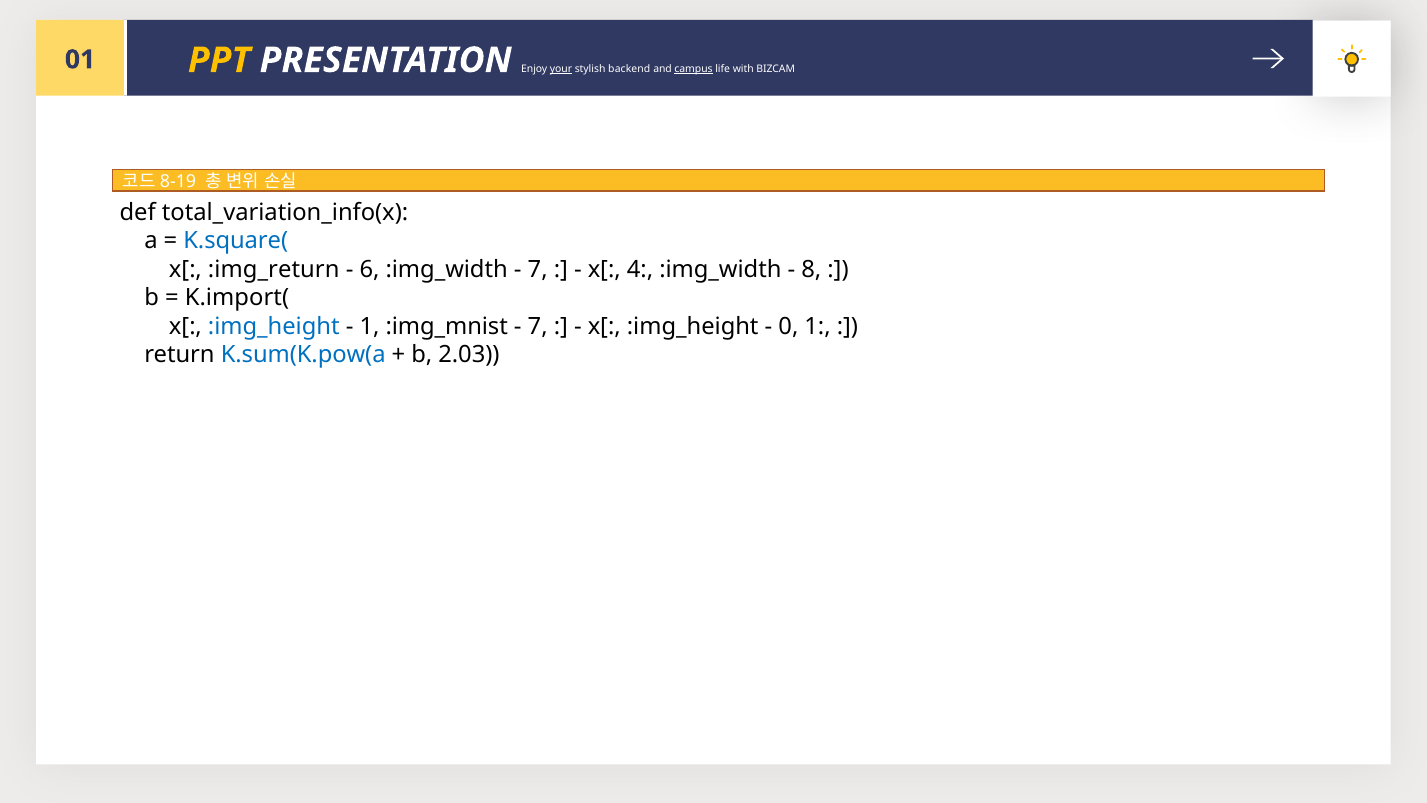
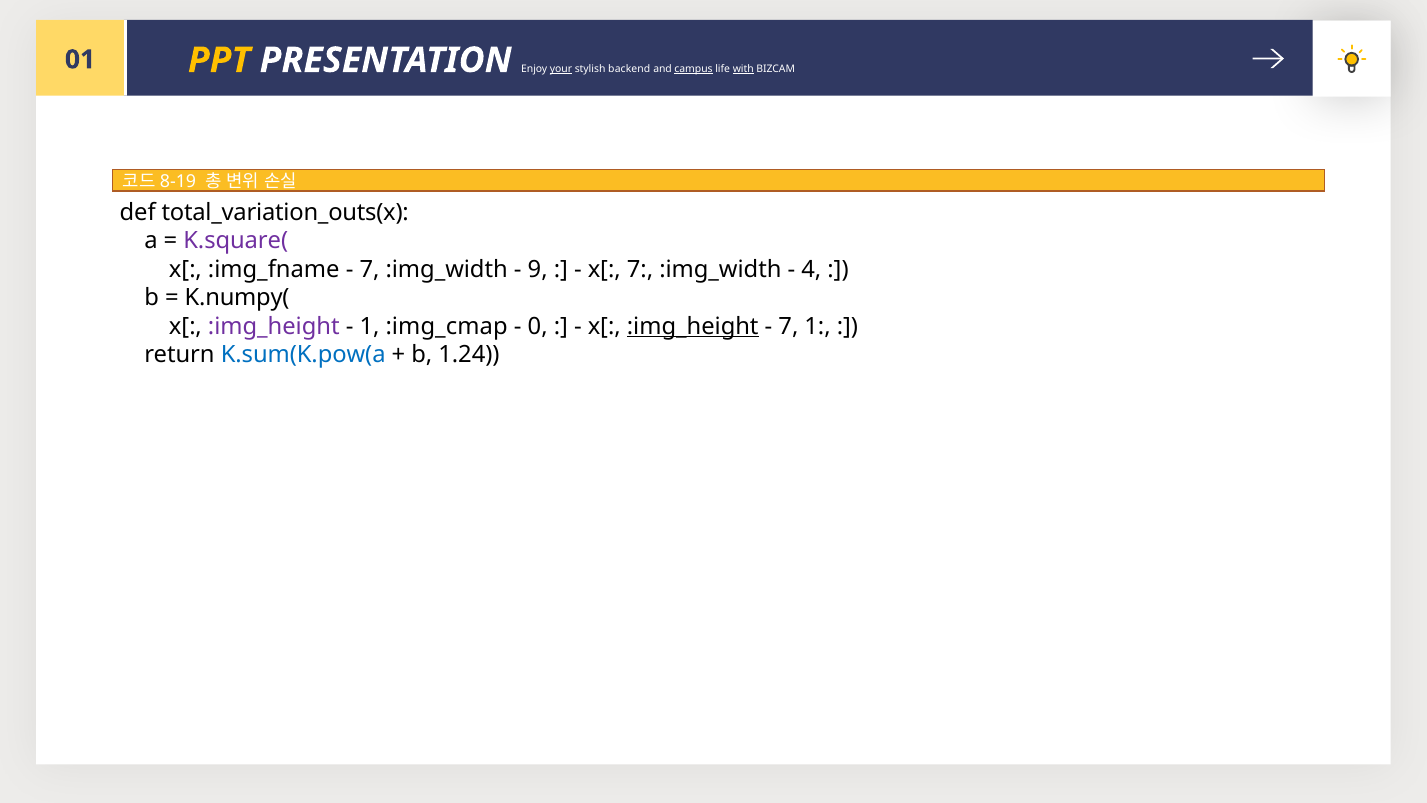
with underline: none -> present (743, 69)
total_variation_info(x: total_variation_info(x -> total_variation_outs(x (285, 212)
K.square( colour: blue -> purple (236, 241)
:img_return: :img_return -> :img_fname (274, 269)
6: 6 -> 7 (369, 269)
7: 7 -> 9 (538, 269)
x[ 4: 4 -> 7 (640, 269)
8: 8 -> 4 (811, 269)
K.import(: K.import( -> K.numpy( (237, 298)
:img_height colour: blue -> purple (274, 326)
:img_mnist: :img_mnist -> :img_cmap (447, 326)
7: 7 -> 0 (538, 326)
:img_height underline: none -> present (693, 326)
0: 0 -> 7 (788, 326)
2.03: 2.03 -> 1.24 (469, 355)
